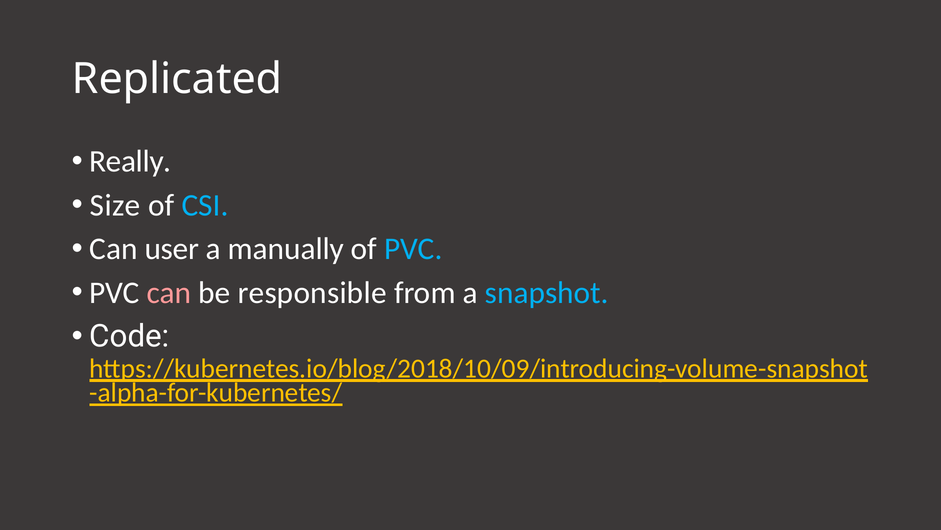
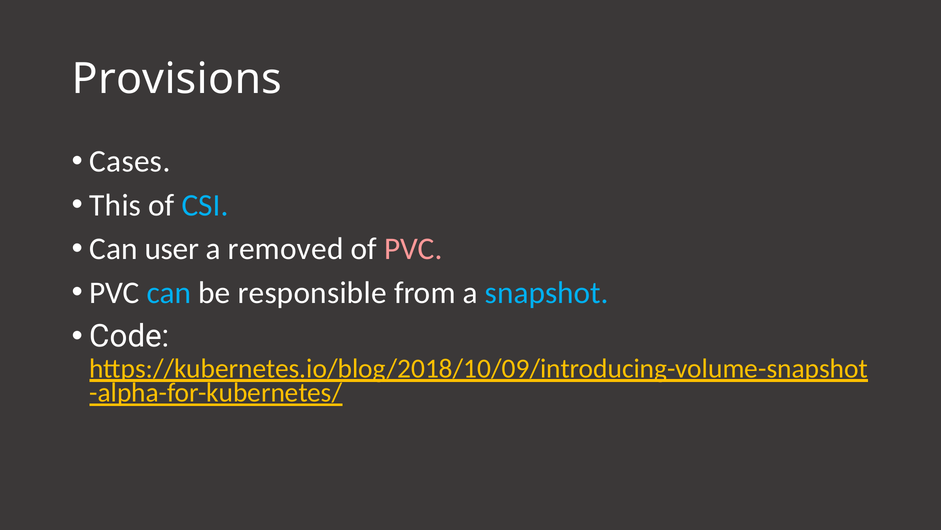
Replicated: Replicated -> Provisions (177, 79)
Really: Really -> Cases (130, 161)
Size: Size -> This (115, 205)
manually: manually -> removed (286, 249)
PVC colour: light blue -> pink (413, 249)
can colour: pink -> light blue (169, 292)
